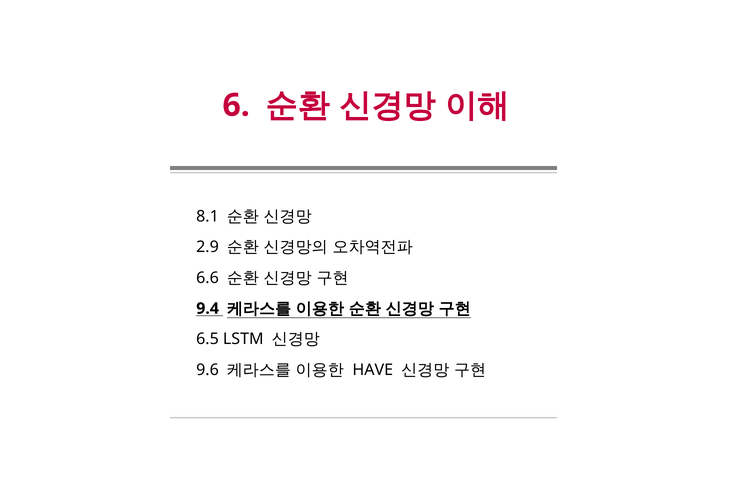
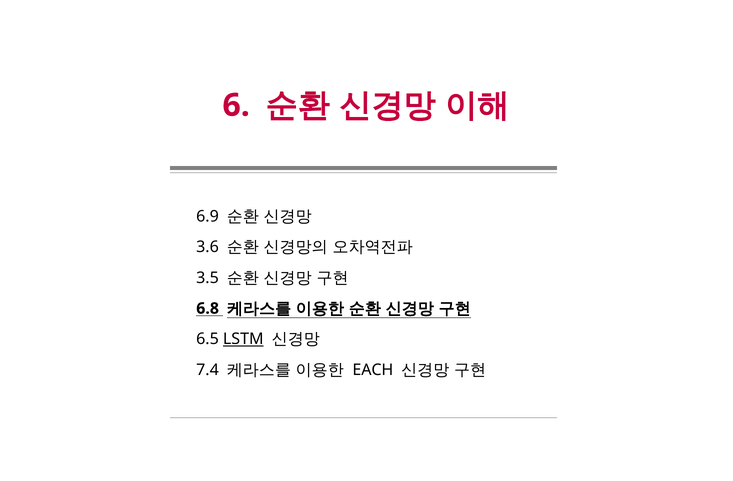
8.1: 8.1 -> 6.9 (208, 217)
2.9: 2.9 -> 3.6 (208, 247)
6.6: 6.6 -> 3.5 (208, 278)
9.4: 9.4 -> 6.8 (208, 309)
LSTM underline: none -> present (243, 339)
9.6: 9.6 -> 7.4 (208, 370)
HAVE: HAVE -> EACH (373, 370)
